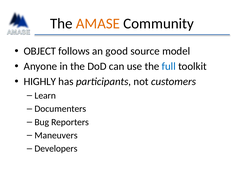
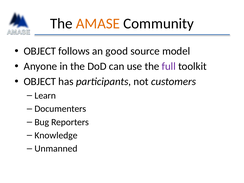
full colour: blue -> purple (169, 66)
HIGHLY: HIGHLY -> OBJECT (40, 82)
Maneuvers: Maneuvers -> Knowledge (56, 135)
Developers: Developers -> Unmanned (56, 149)
